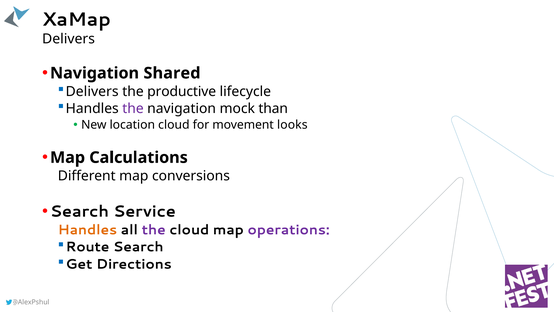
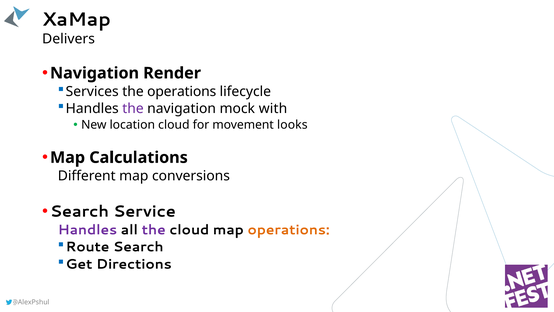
Shared: Shared -> Render (172, 73)
Delivers: Delivers -> Services (92, 91)
the productive: productive -> operations (182, 91)
than: than -> with (273, 109)
Handles colour: orange -> purple (87, 230)
operations colour: purple -> orange (289, 230)
